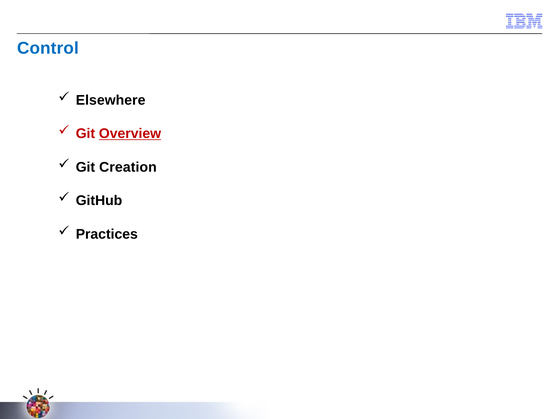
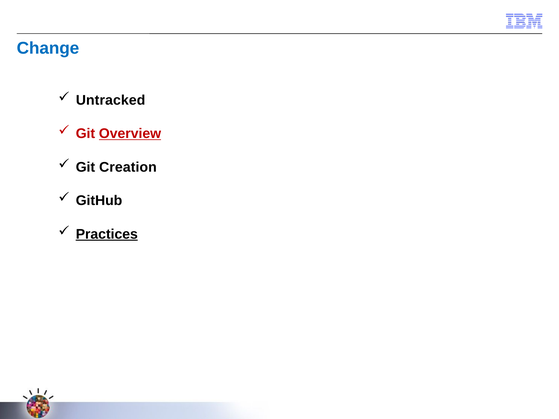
Control: Control -> Change (48, 48)
Elsewhere: Elsewhere -> Untracked (111, 100)
Practices underline: none -> present (107, 234)
